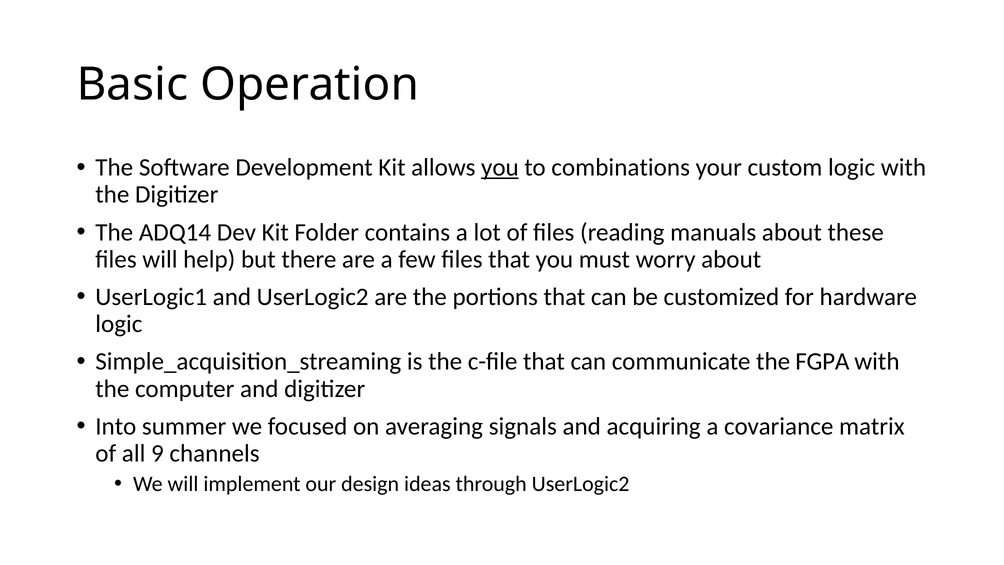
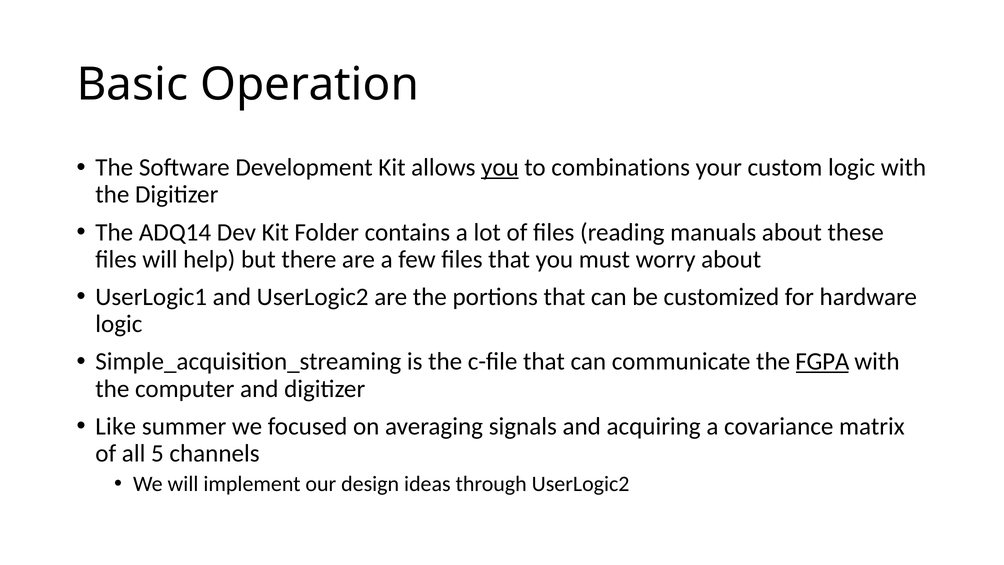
FGPA underline: none -> present (822, 361)
Into: Into -> Like (116, 426)
9: 9 -> 5 (157, 453)
